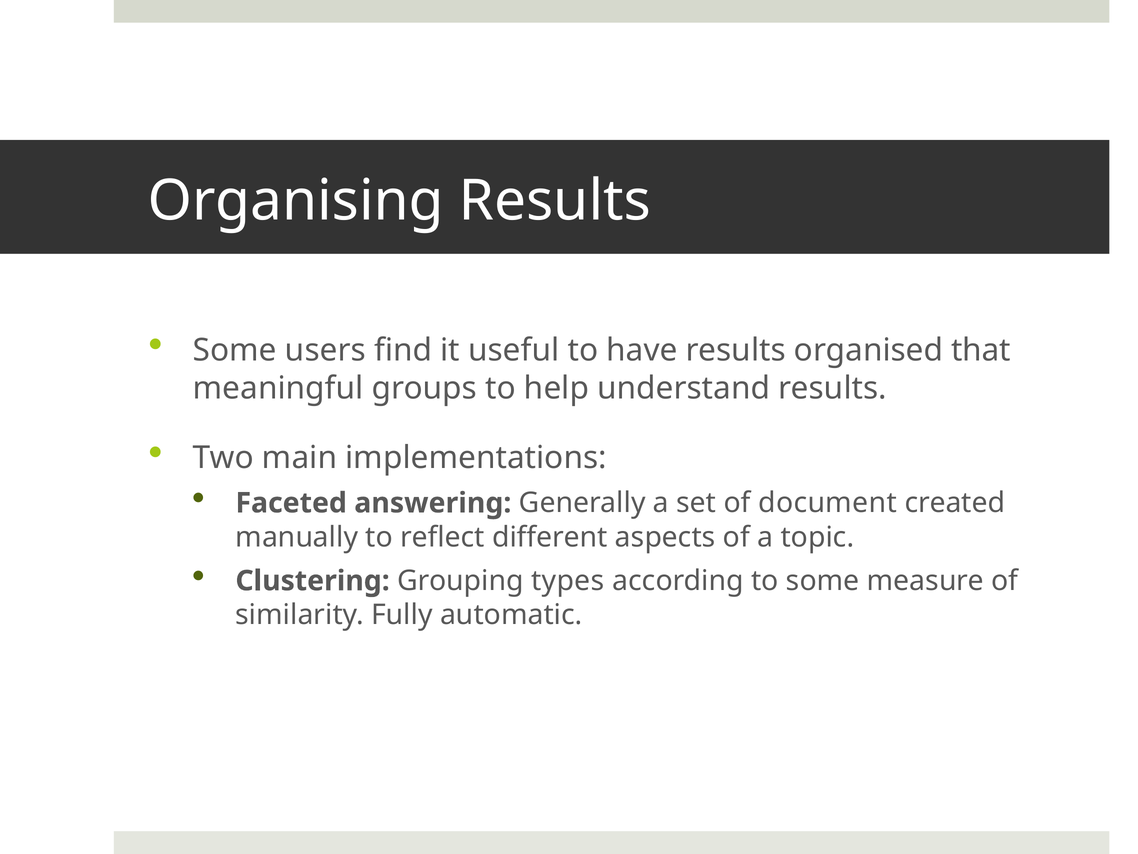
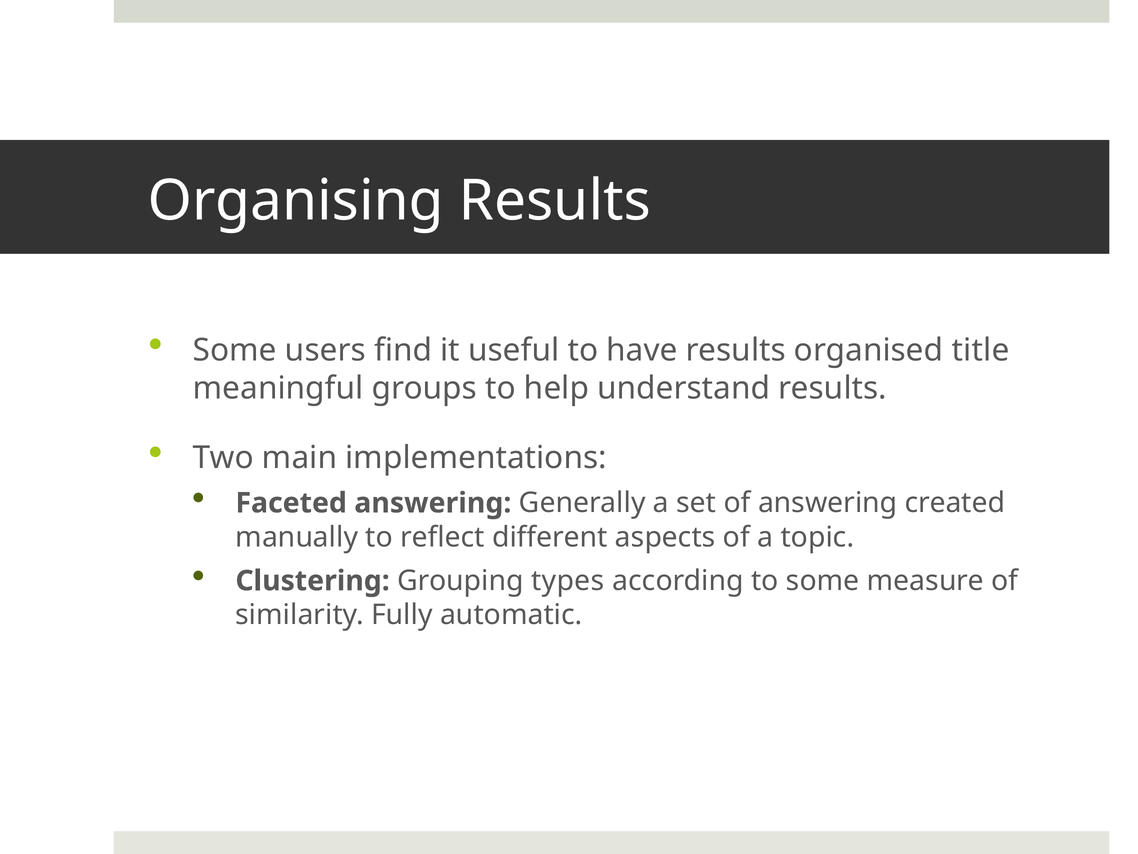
that: that -> title (981, 350)
of document: document -> answering (828, 503)
